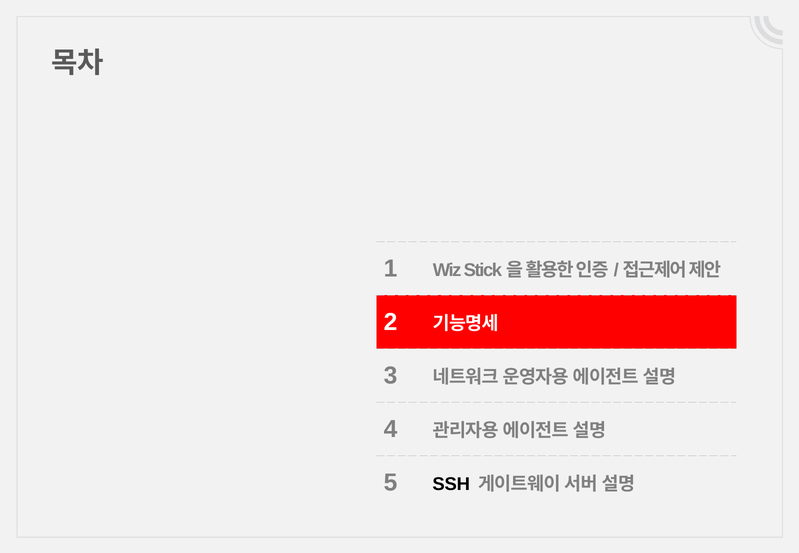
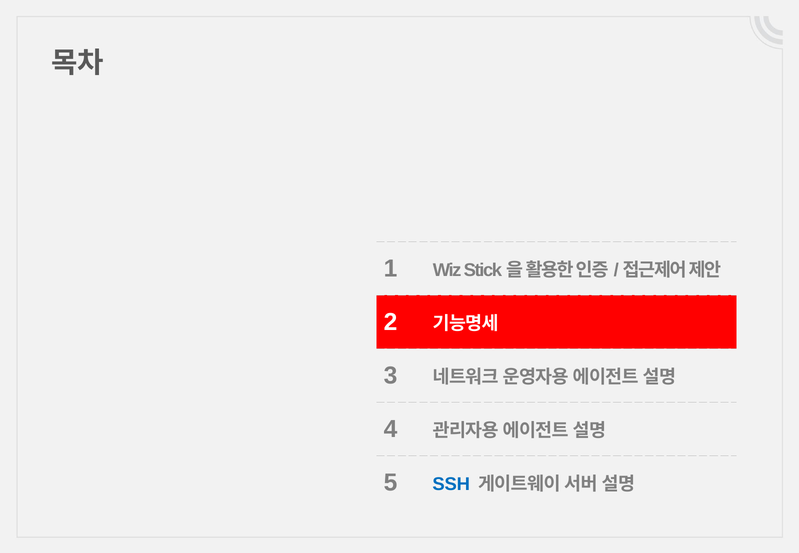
SSH colour: black -> blue (451, 485)
